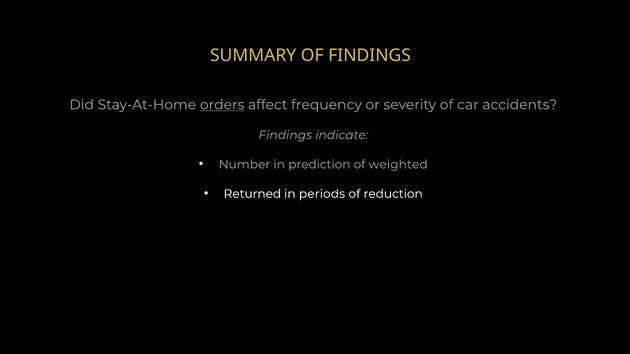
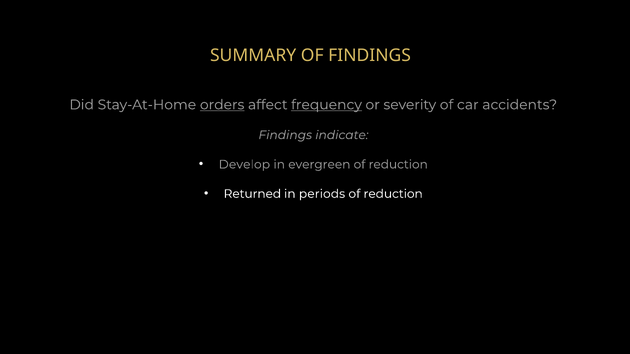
frequency underline: none -> present (327, 105)
Number: Number -> Develop (244, 165)
prediction: prediction -> evergreen (319, 165)
weighted: weighted -> reduction (398, 165)
